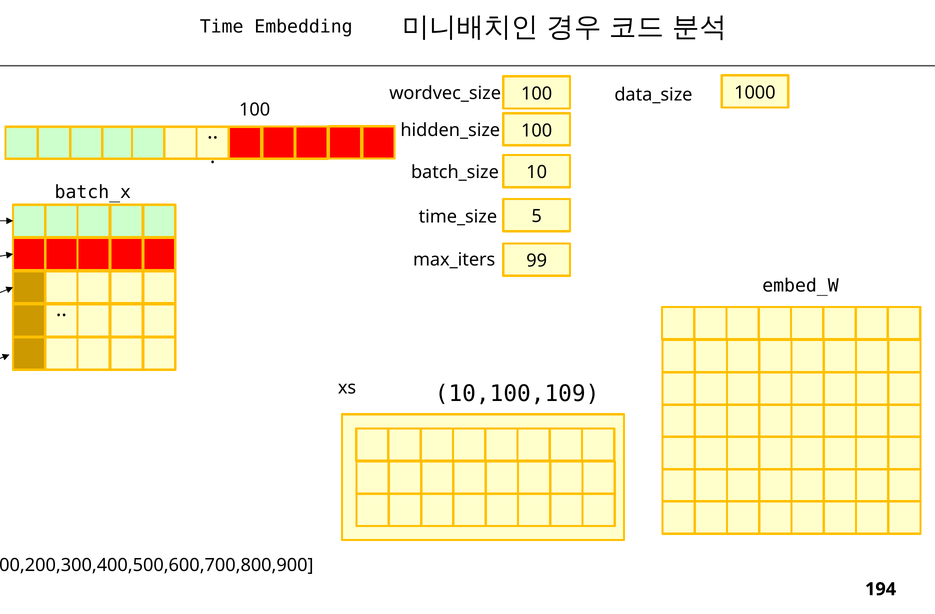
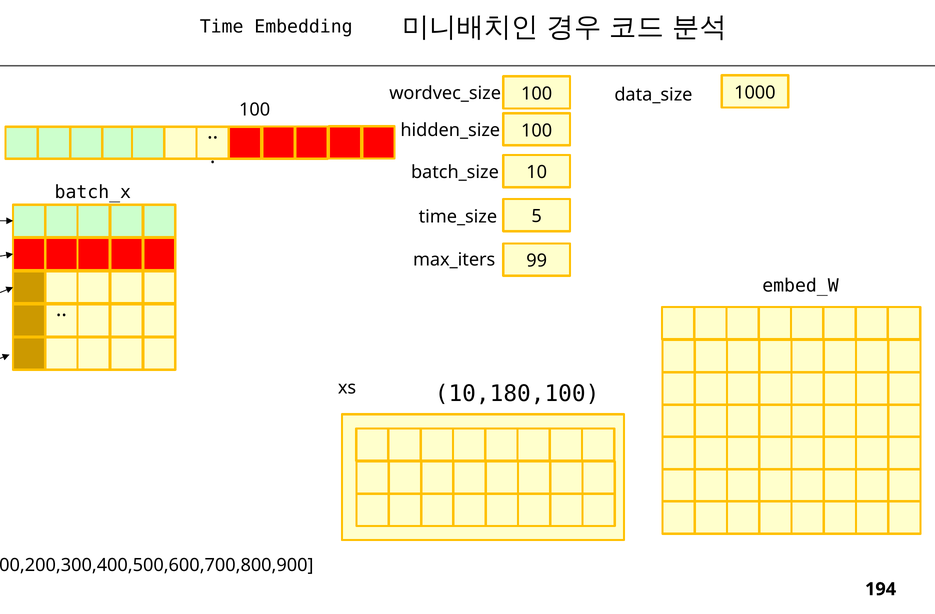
10,100,109: 10,100,109 -> 10,180,100 (517, 394)
